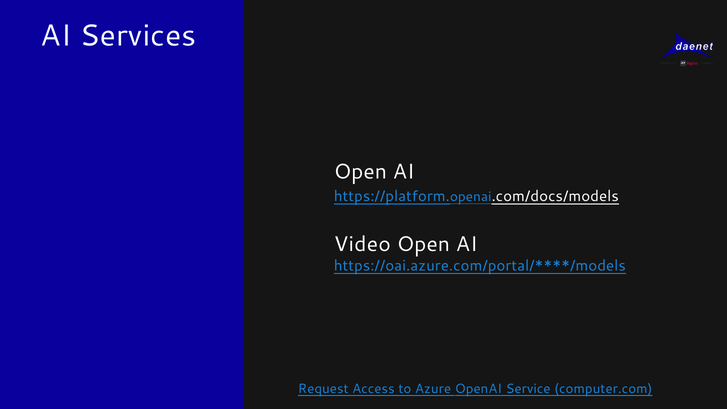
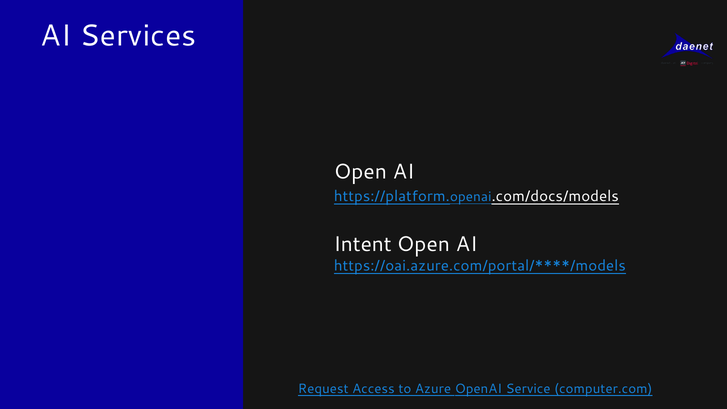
Video: Video -> Intent (363, 244)
